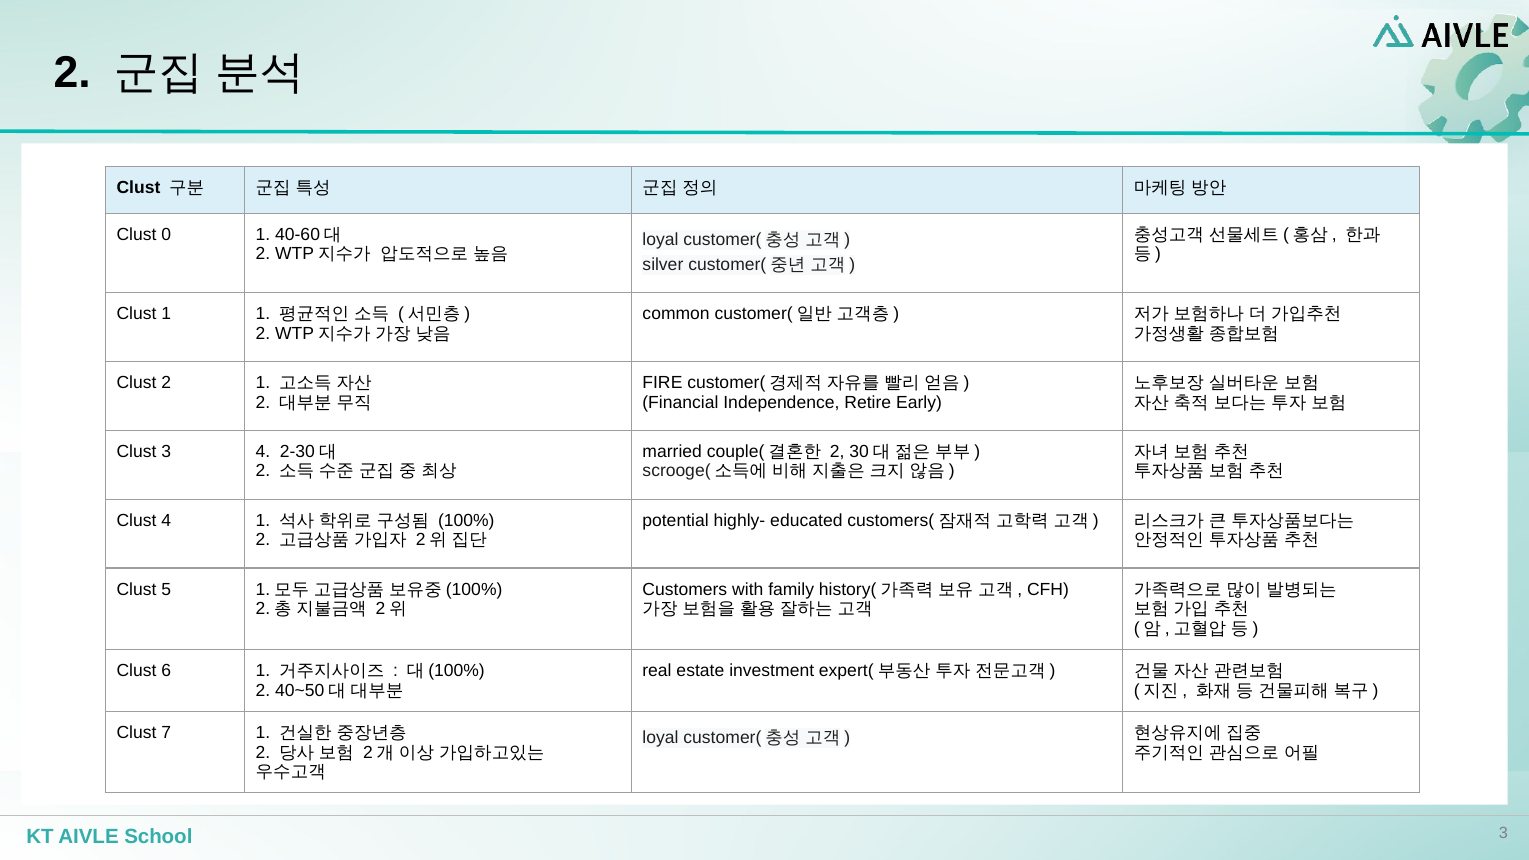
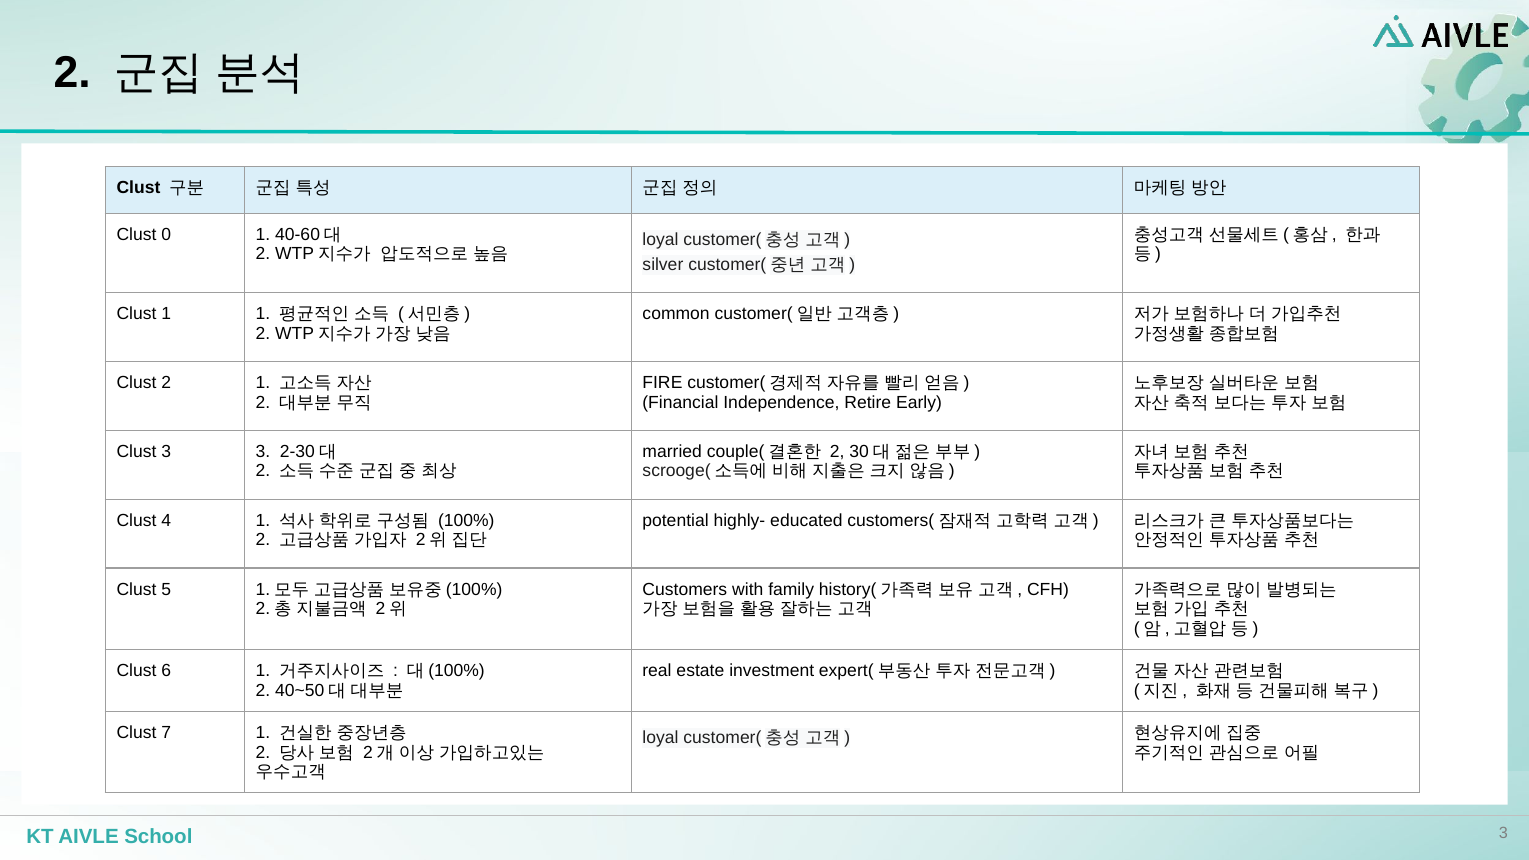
3 4: 4 -> 3 (263, 452)
